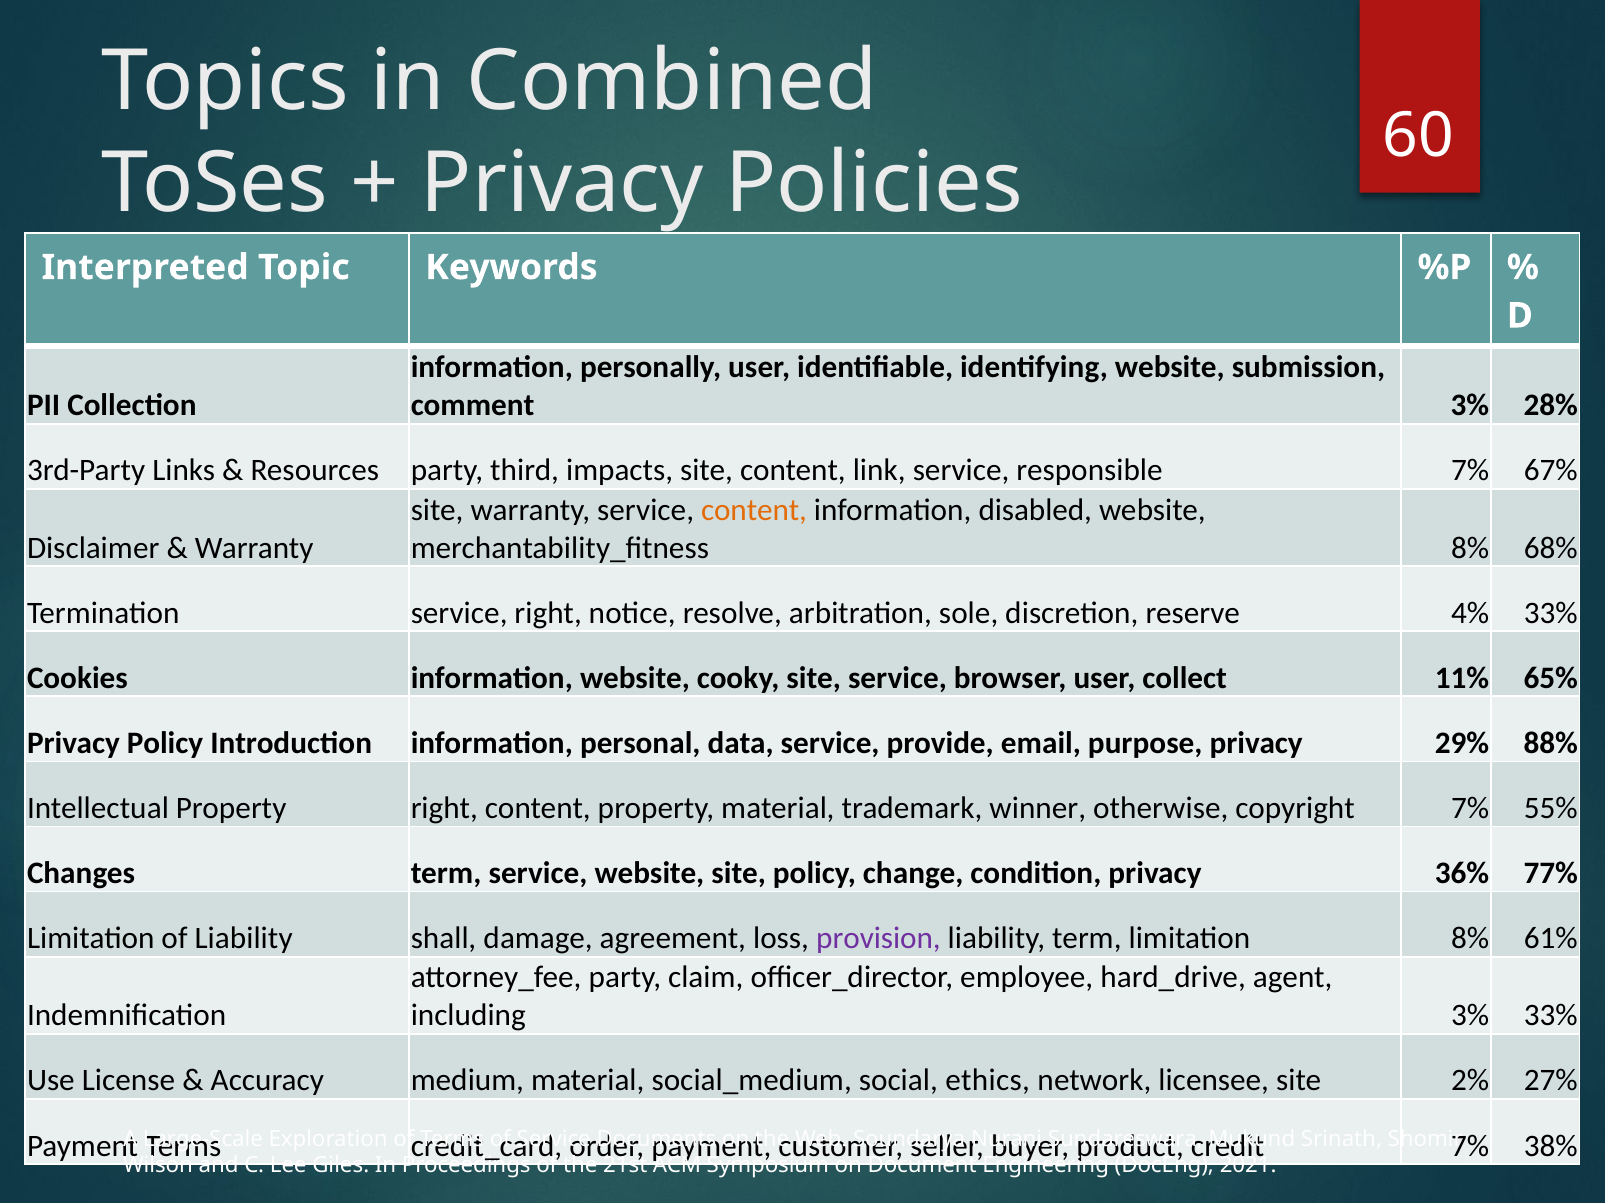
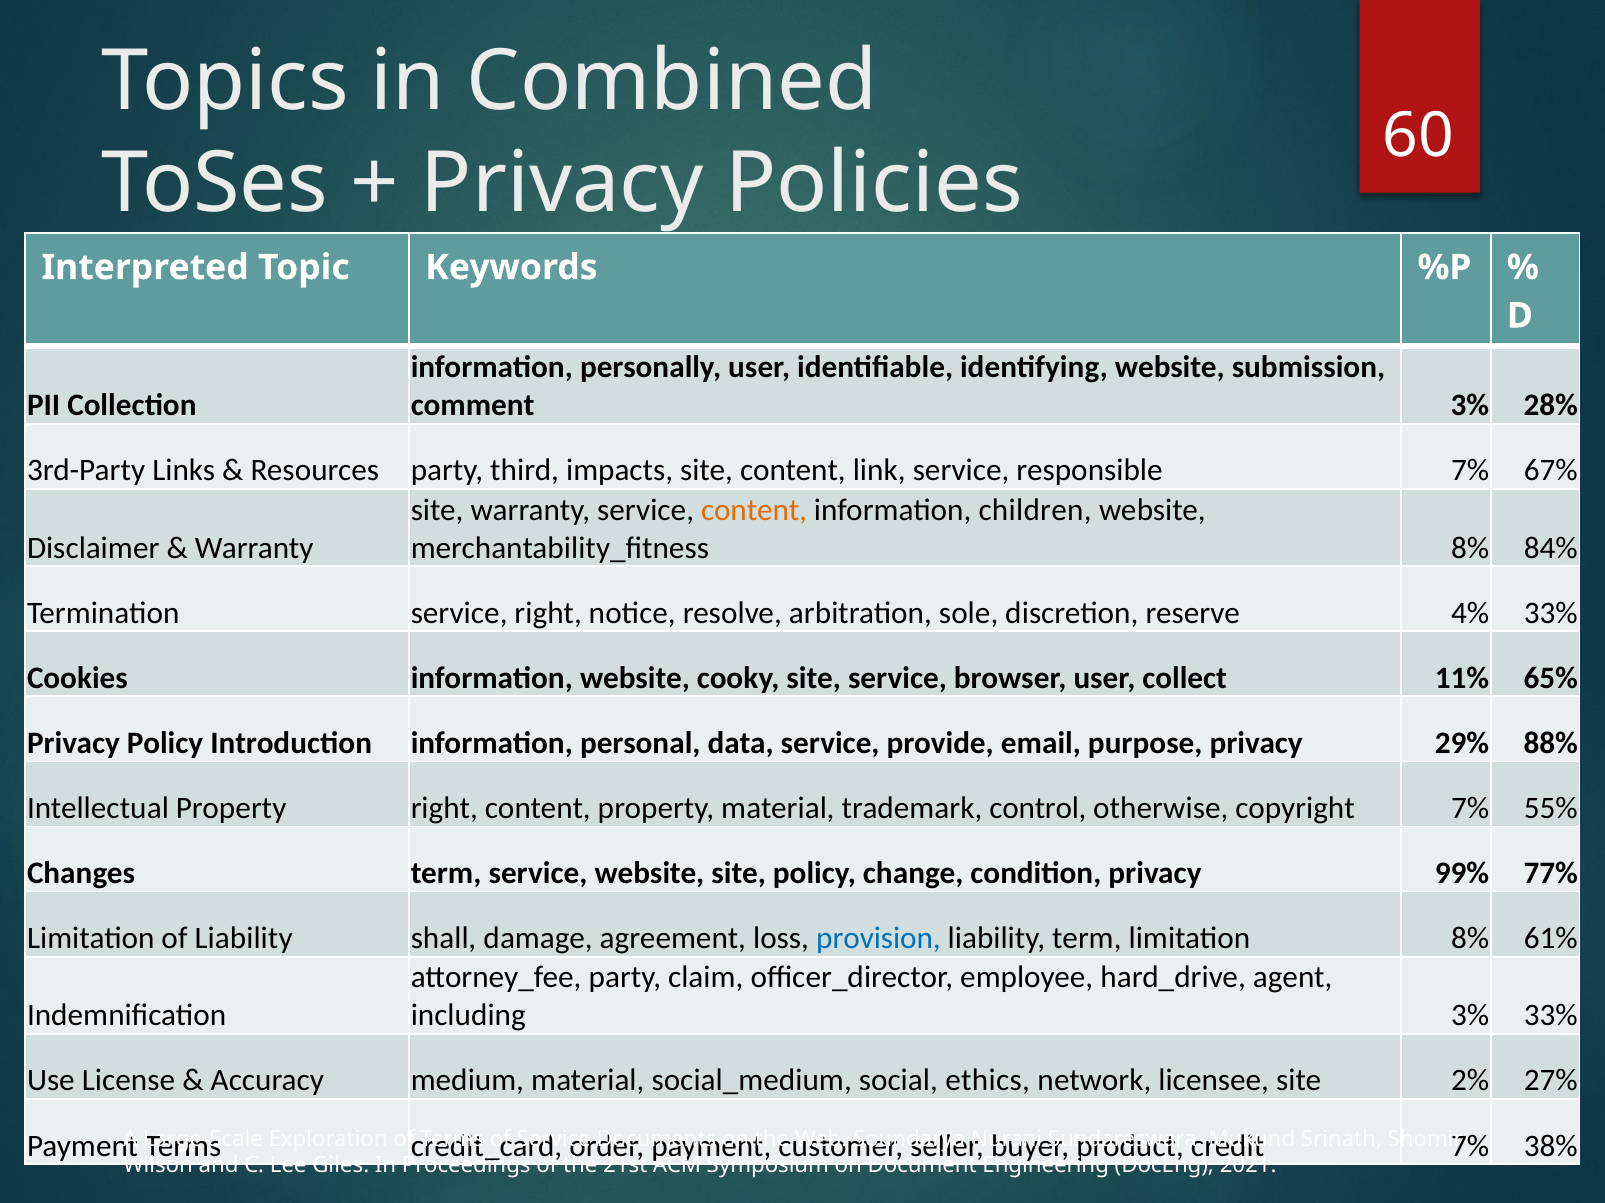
disabled: disabled -> children (1035, 510)
68%: 68% -> 84% (1551, 548)
winner: winner -> control (1038, 808)
36%: 36% -> 99% (1462, 874)
provision colour: purple -> blue (878, 939)
